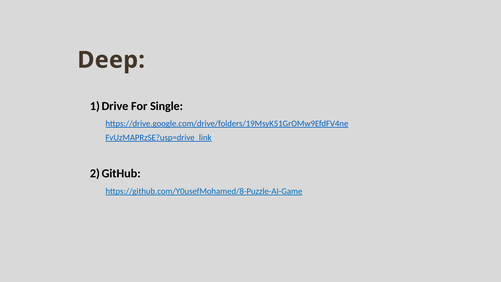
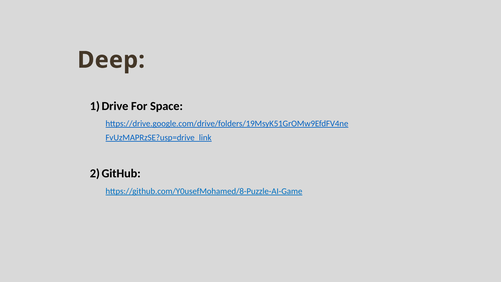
Single: Single -> Space (166, 106)
